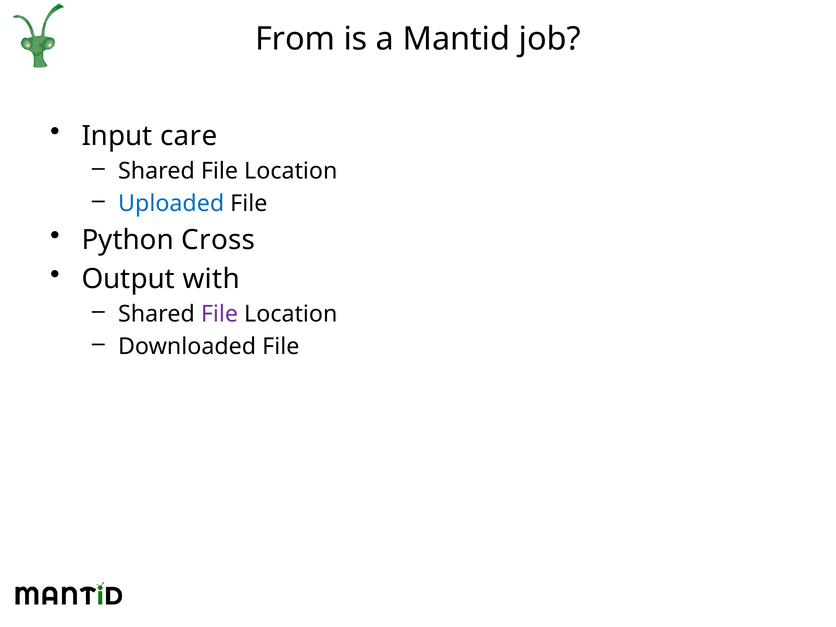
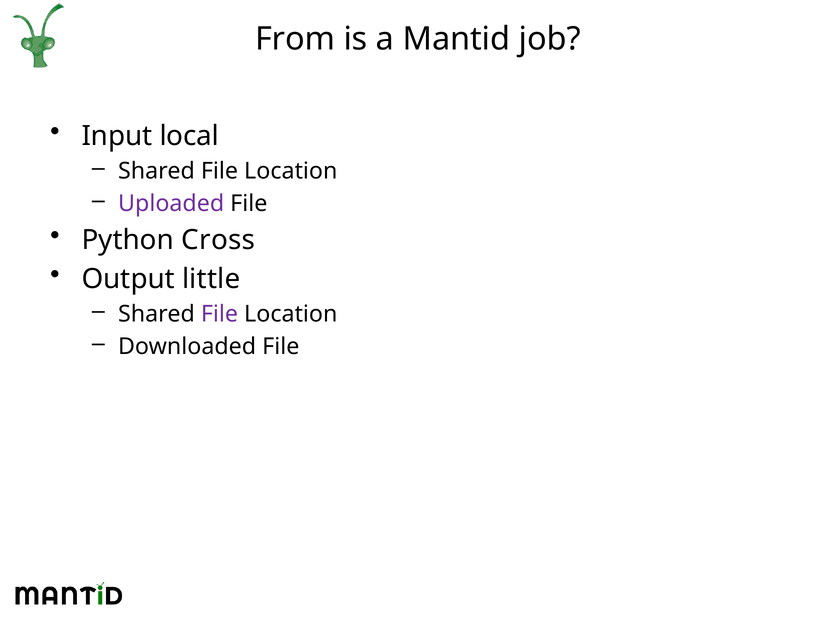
care: care -> local (189, 136)
Uploaded colour: blue -> purple (171, 204)
with: with -> little (211, 279)
